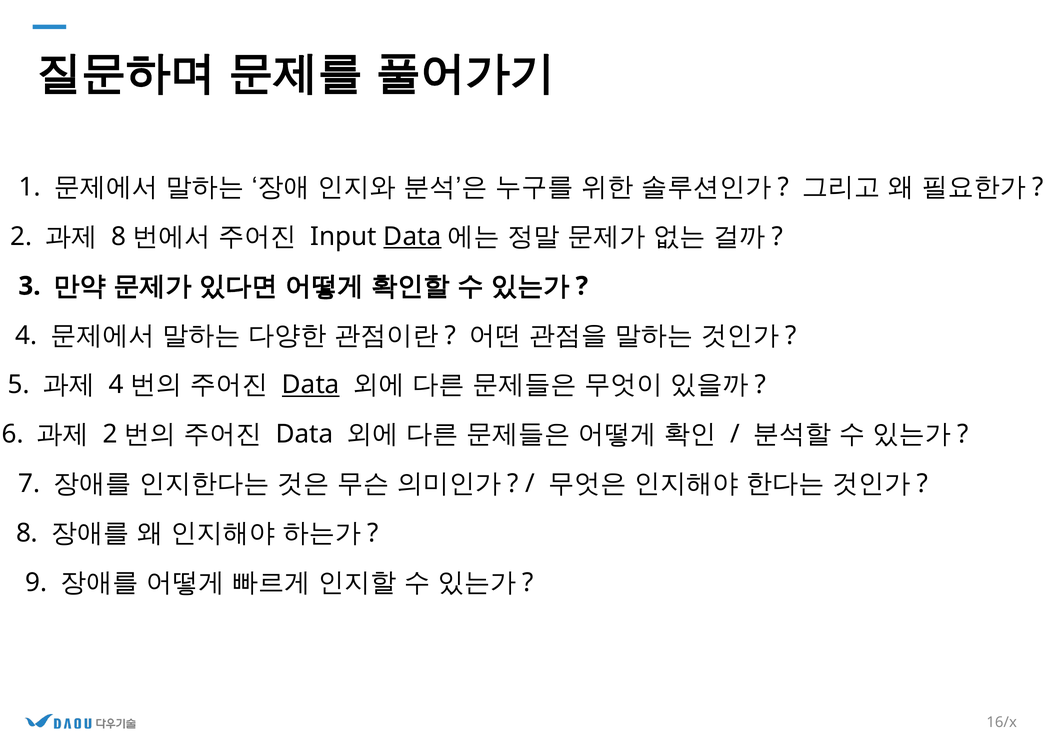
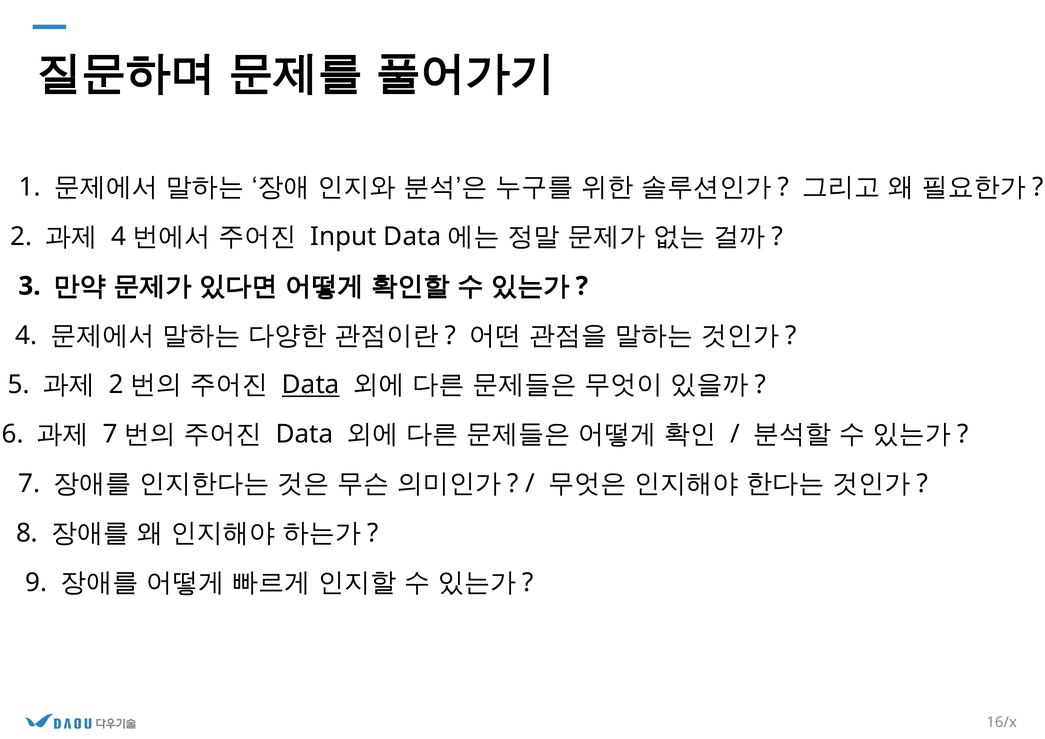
8: 8 -> 4 (119, 237)
Data underline: present -> none (412, 237)
4: 4 -> 2 (116, 385)
2: 2 -> 7 (110, 434)
